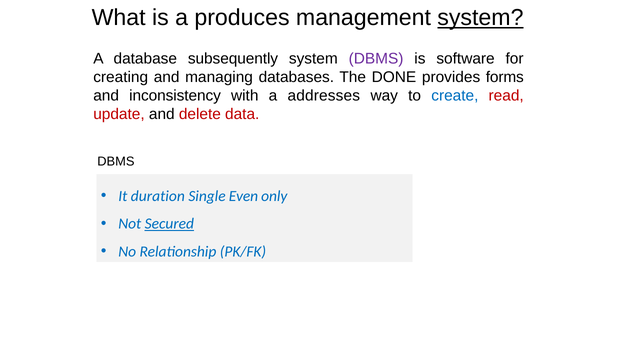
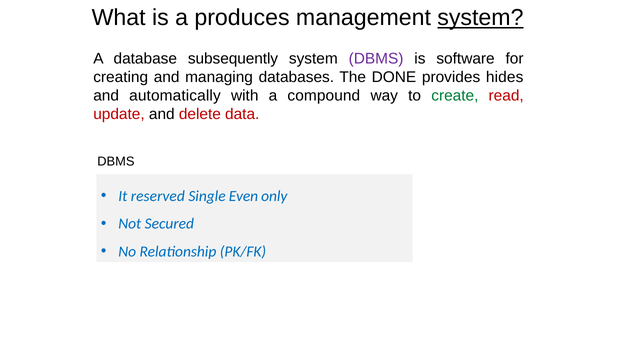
forms: forms -> hides (505, 77)
inconsistency: inconsistency -> automatically (175, 96)
addresses: addresses -> compound (324, 96)
create colour: blue -> green (455, 96)
duration: duration -> reserved (158, 196)
Secured underline: present -> none (169, 224)
